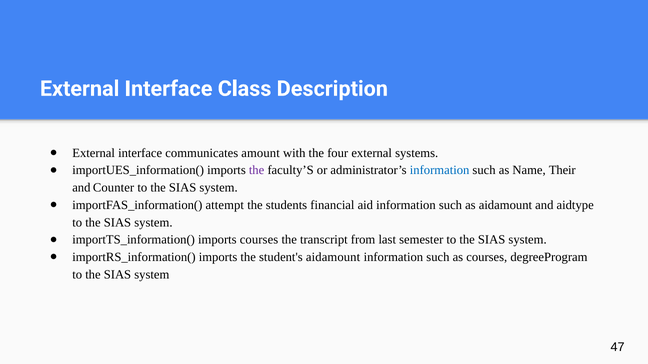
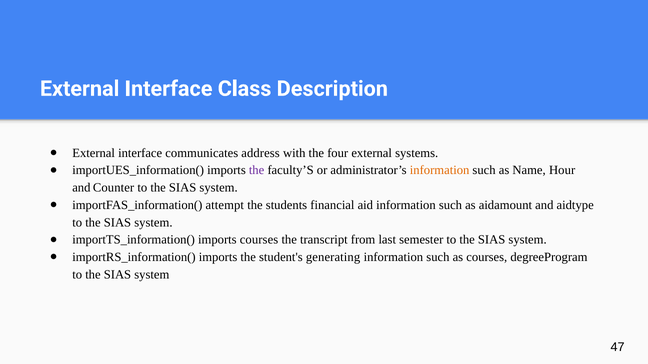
amount: amount -> address (261, 153)
information colour: blue -> orange (440, 171)
Their: Their -> Hour (562, 171)
student's aidamount: aidamount -> generating (333, 257)
